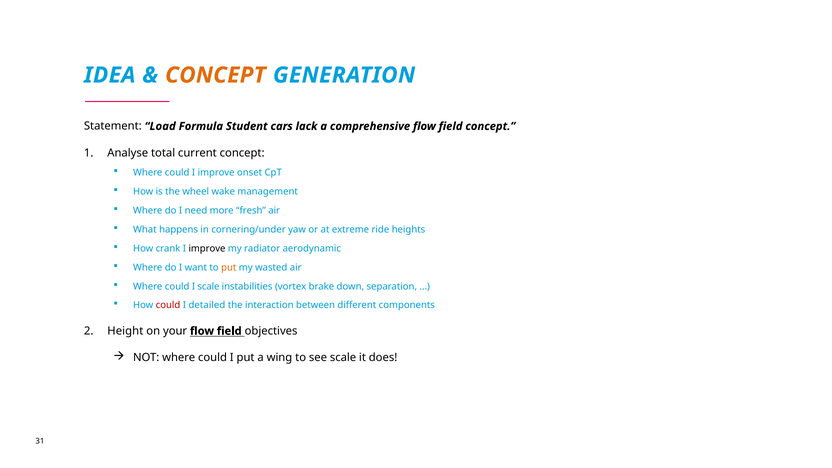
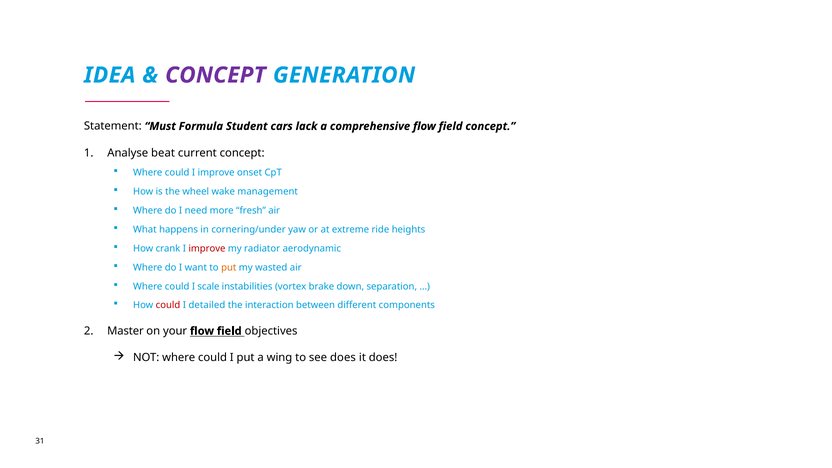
CONCEPT colour: orange -> purple (215, 75)
Load: Load -> Must (160, 126)
total: total -> beat (163, 153)
improve colour: black -> red (207, 249)
Height: Height -> Master (125, 331)
see scale: scale -> does (343, 358)
